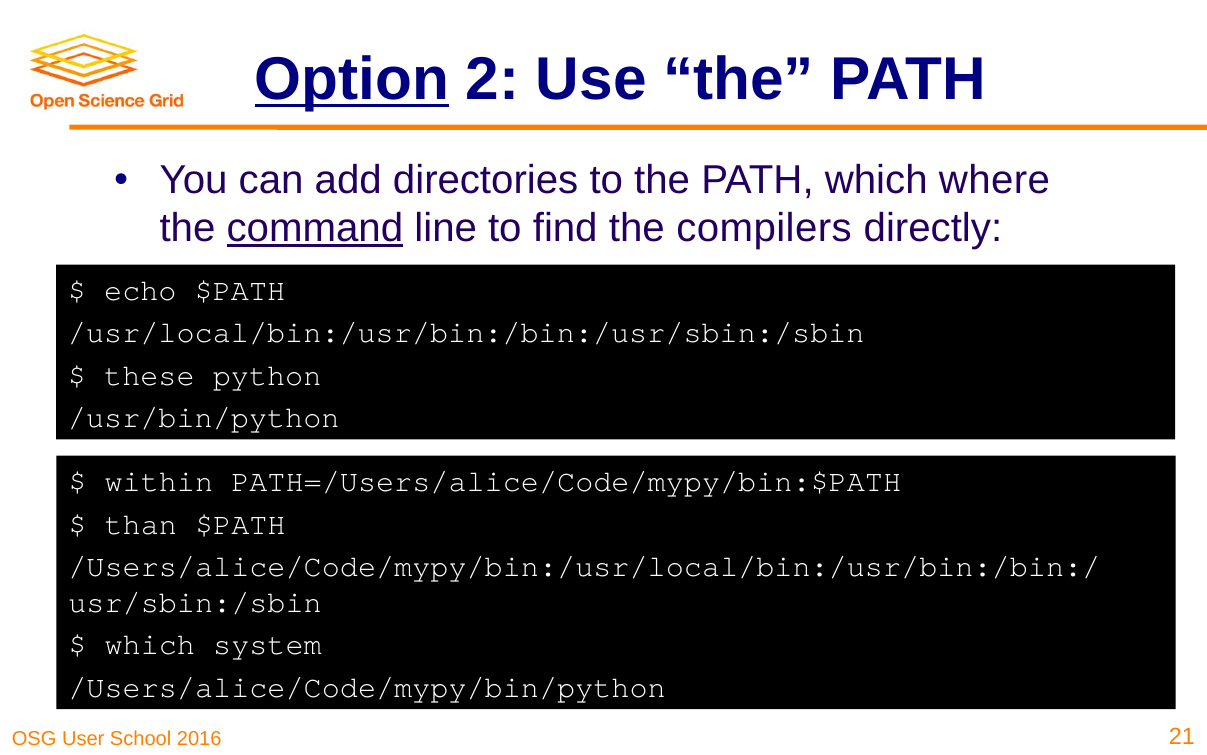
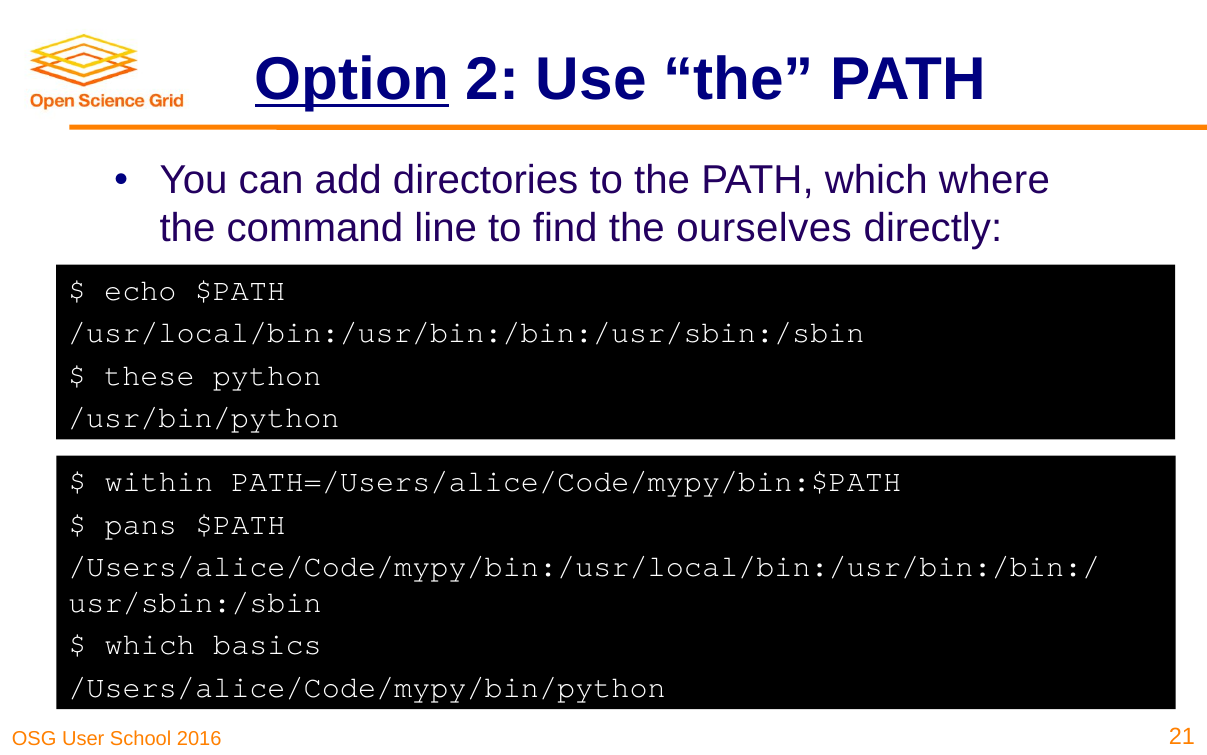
command underline: present -> none (315, 228)
compilers: compilers -> ourselves (764, 228)
than: than -> pans (141, 524)
system: system -> basics (267, 644)
